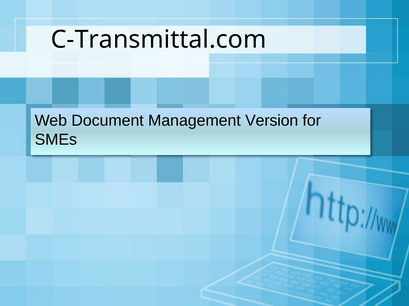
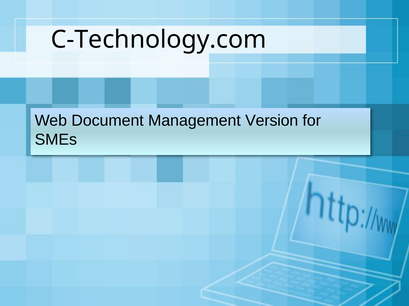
C-Transmittal.com: C-Transmittal.com -> C-Technology.com (159, 40)
